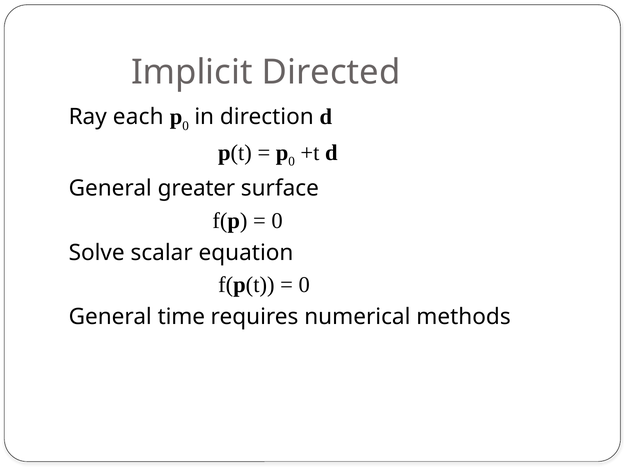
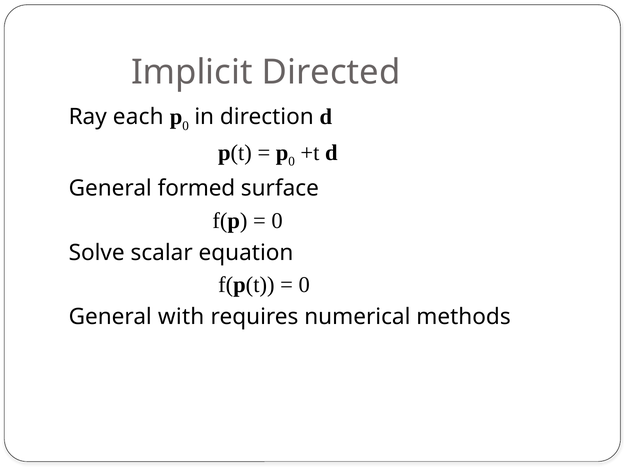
greater: greater -> formed (196, 189)
time: time -> with (181, 317)
